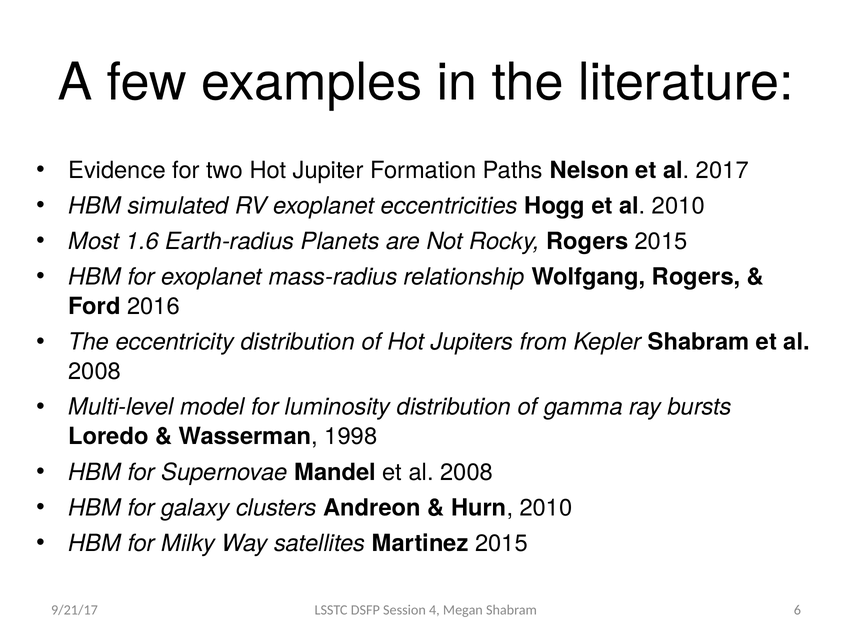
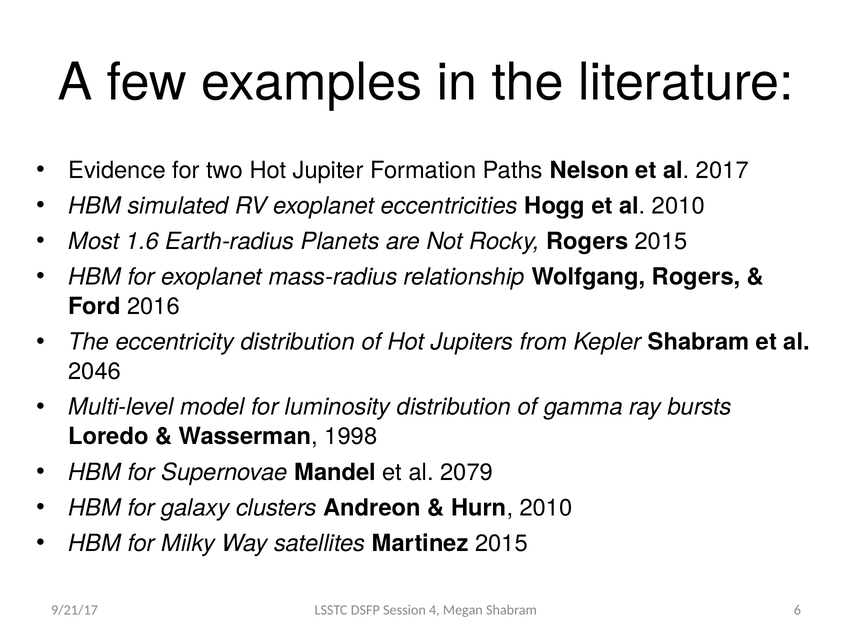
2008: 2008 -> 2046 (95, 372)
Mandel et al 2008: 2008 -> 2079 (467, 472)
